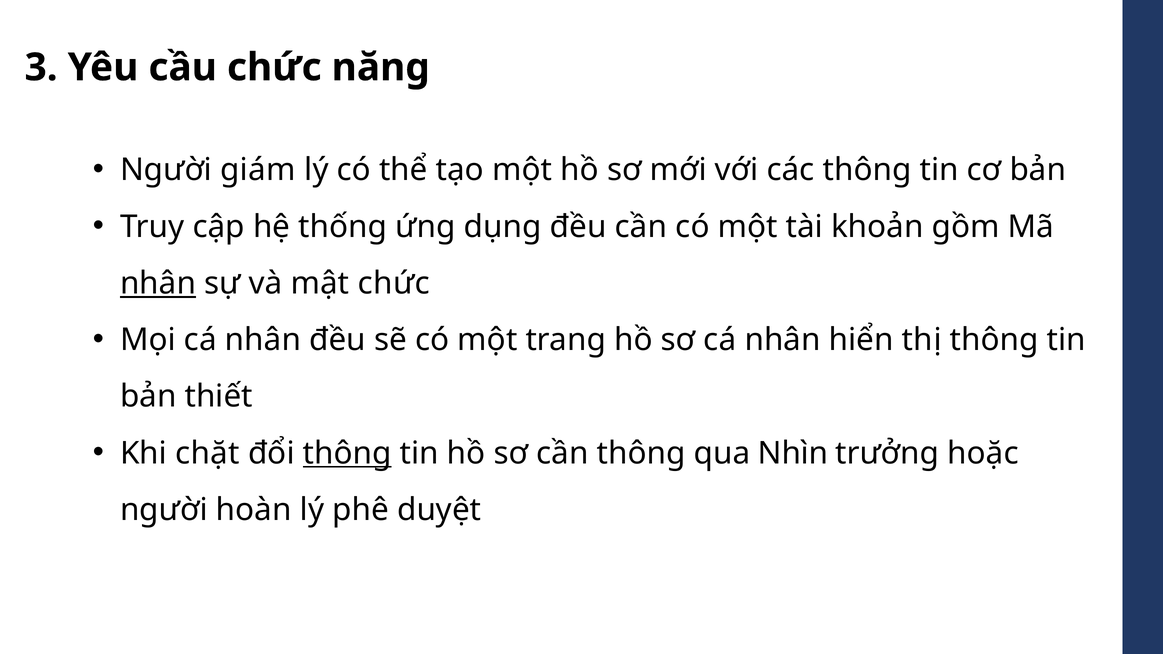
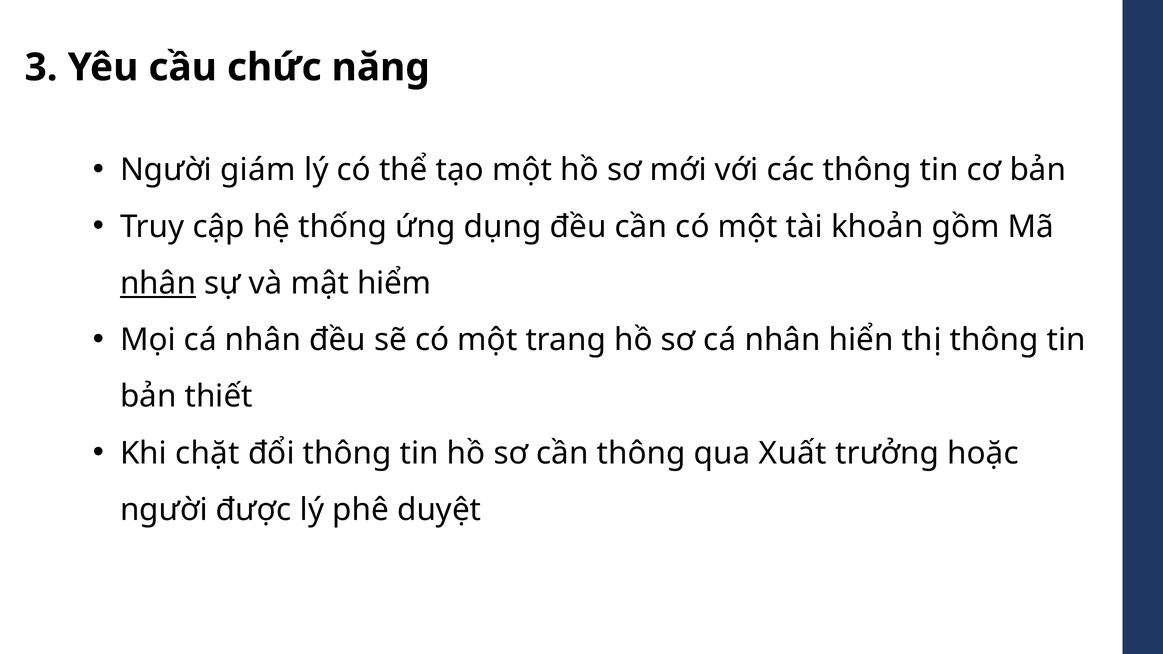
mật chức: chức -> hiểm (394, 283)
thông underline: present -> none (347, 453)
Nhìn: Nhìn -> Xuất (793, 453)
hoàn: hoàn -> được (254, 510)
